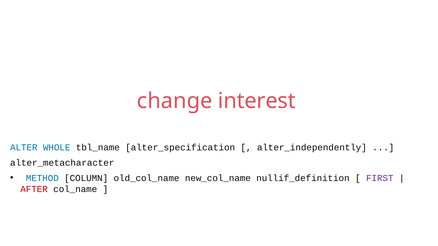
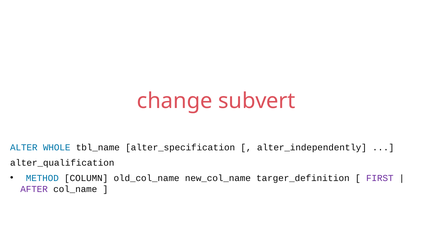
interest: interest -> subvert (257, 101)
alter_metacharacter: alter_metacharacter -> alter_qualification (62, 163)
nullif_definition: nullif_definition -> targer_definition (303, 178)
AFTER colour: red -> purple (34, 189)
